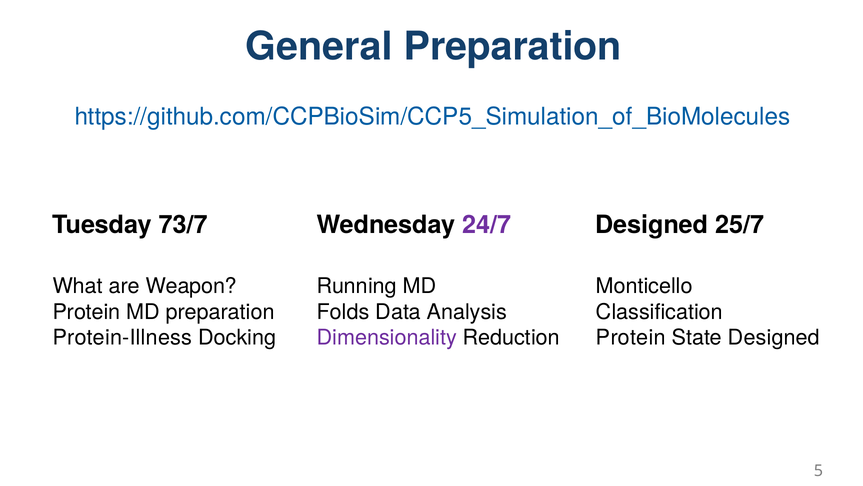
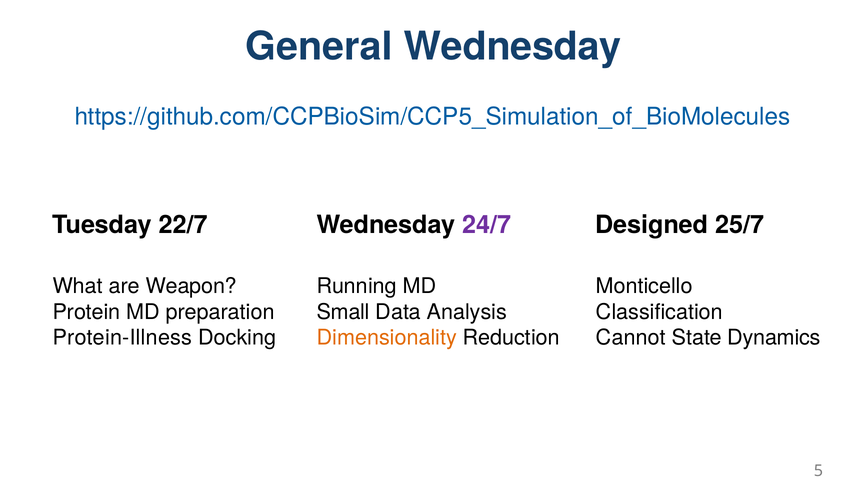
General Preparation: Preparation -> Wednesday (513, 47)
73/7: 73/7 -> 22/7 (183, 225)
Folds: Folds -> Small (343, 312)
Dimensionality colour: purple -> orange (387, 337)
Protein: Protein -> Cannot (631, 337)
State Designed: Designed -> Dynamics (774, 337)
